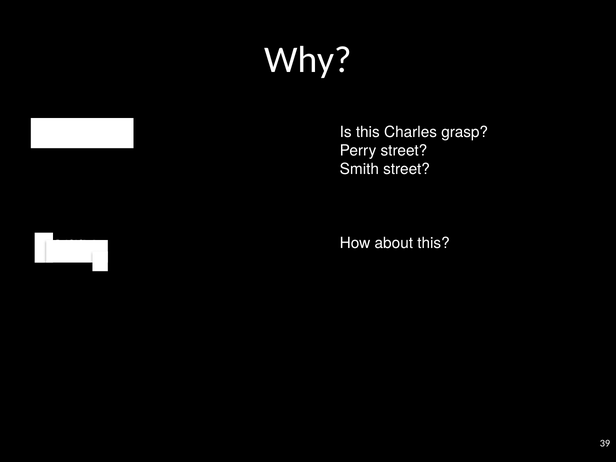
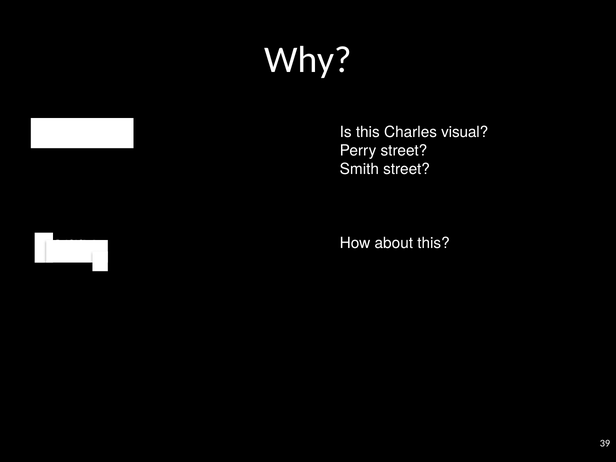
grasp: grasp -> visual (465, 132)
